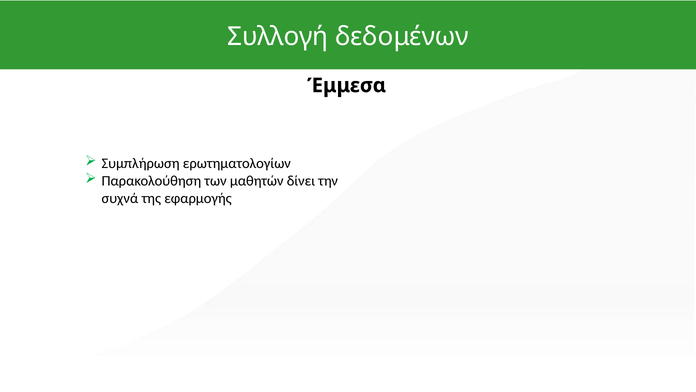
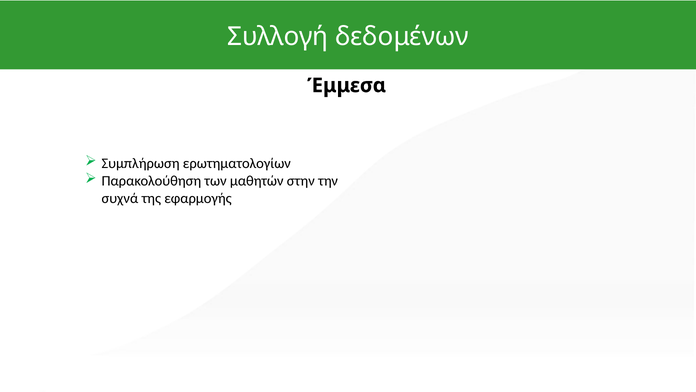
δίνει: δίνει -> στην (301, 181)
